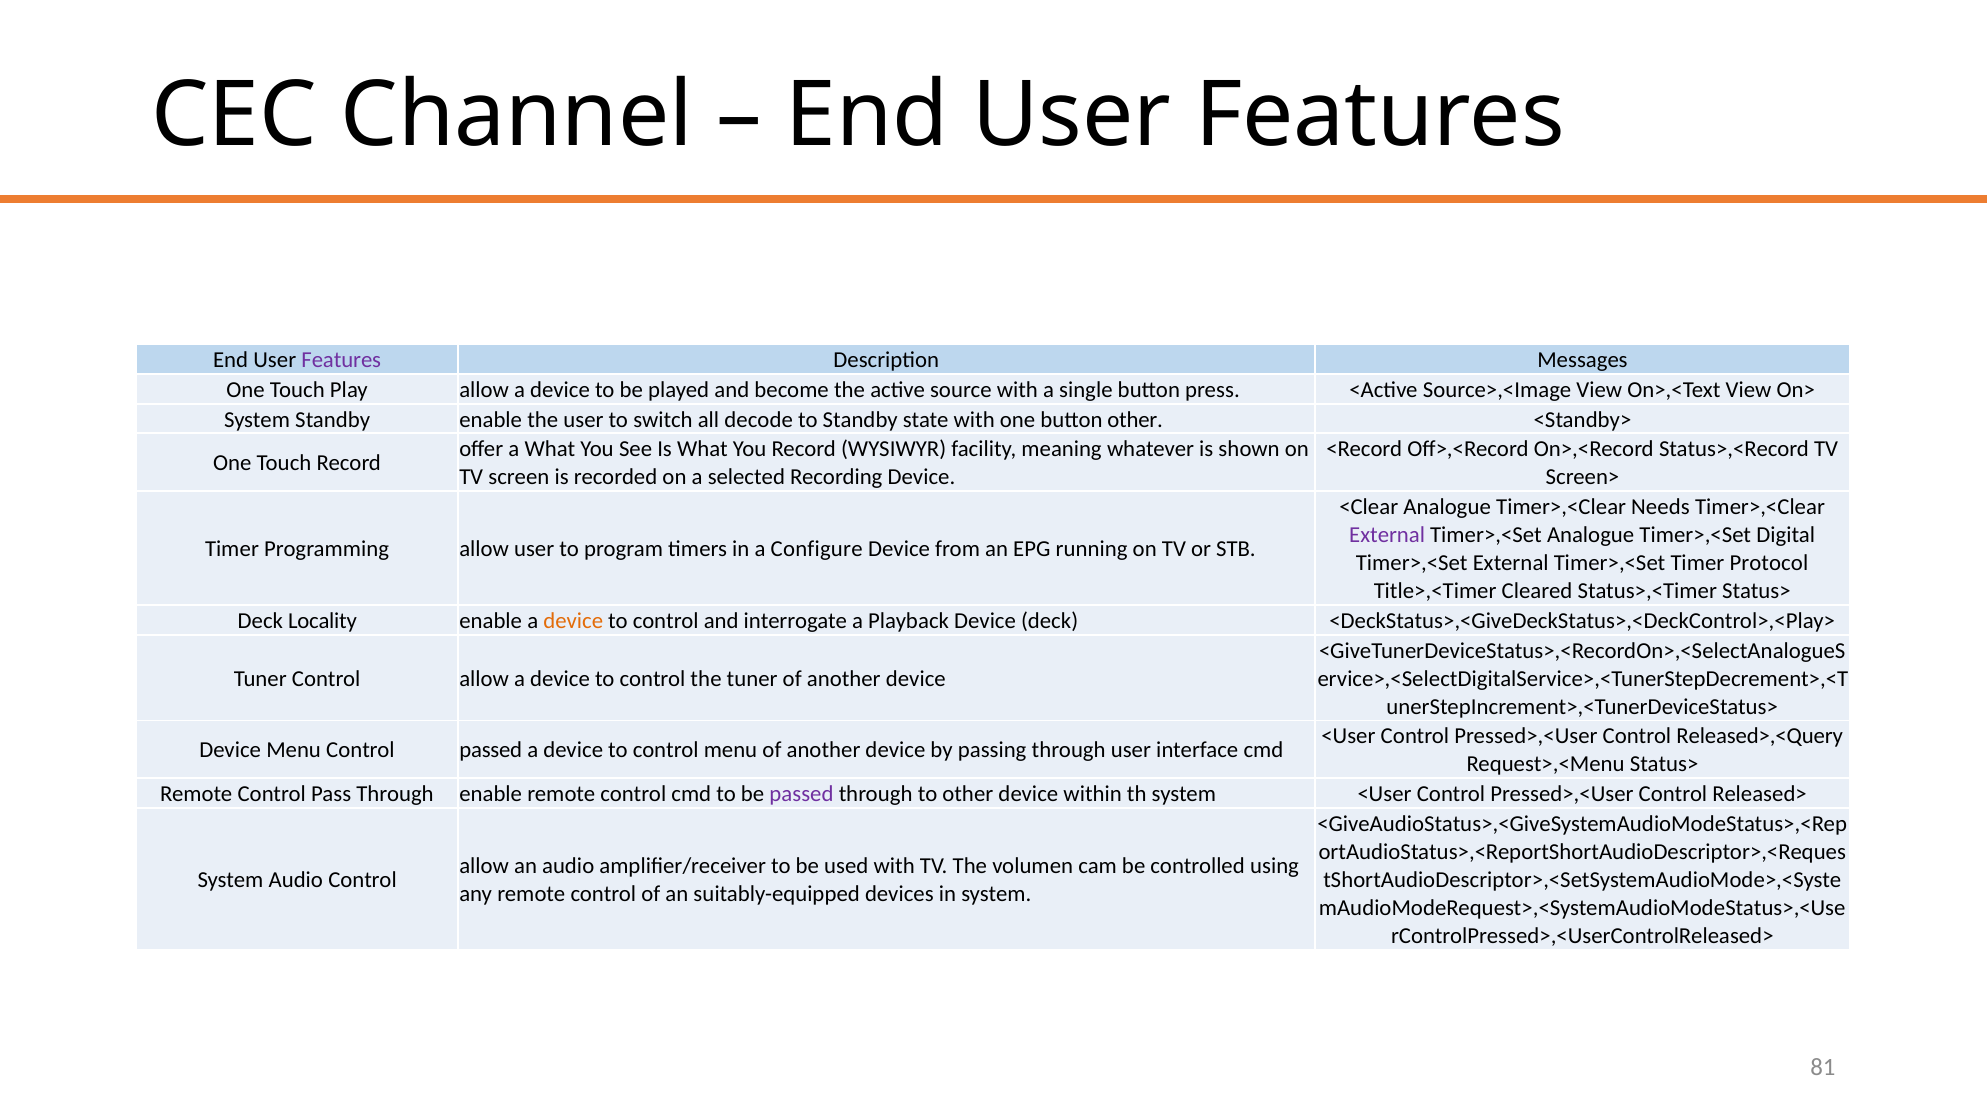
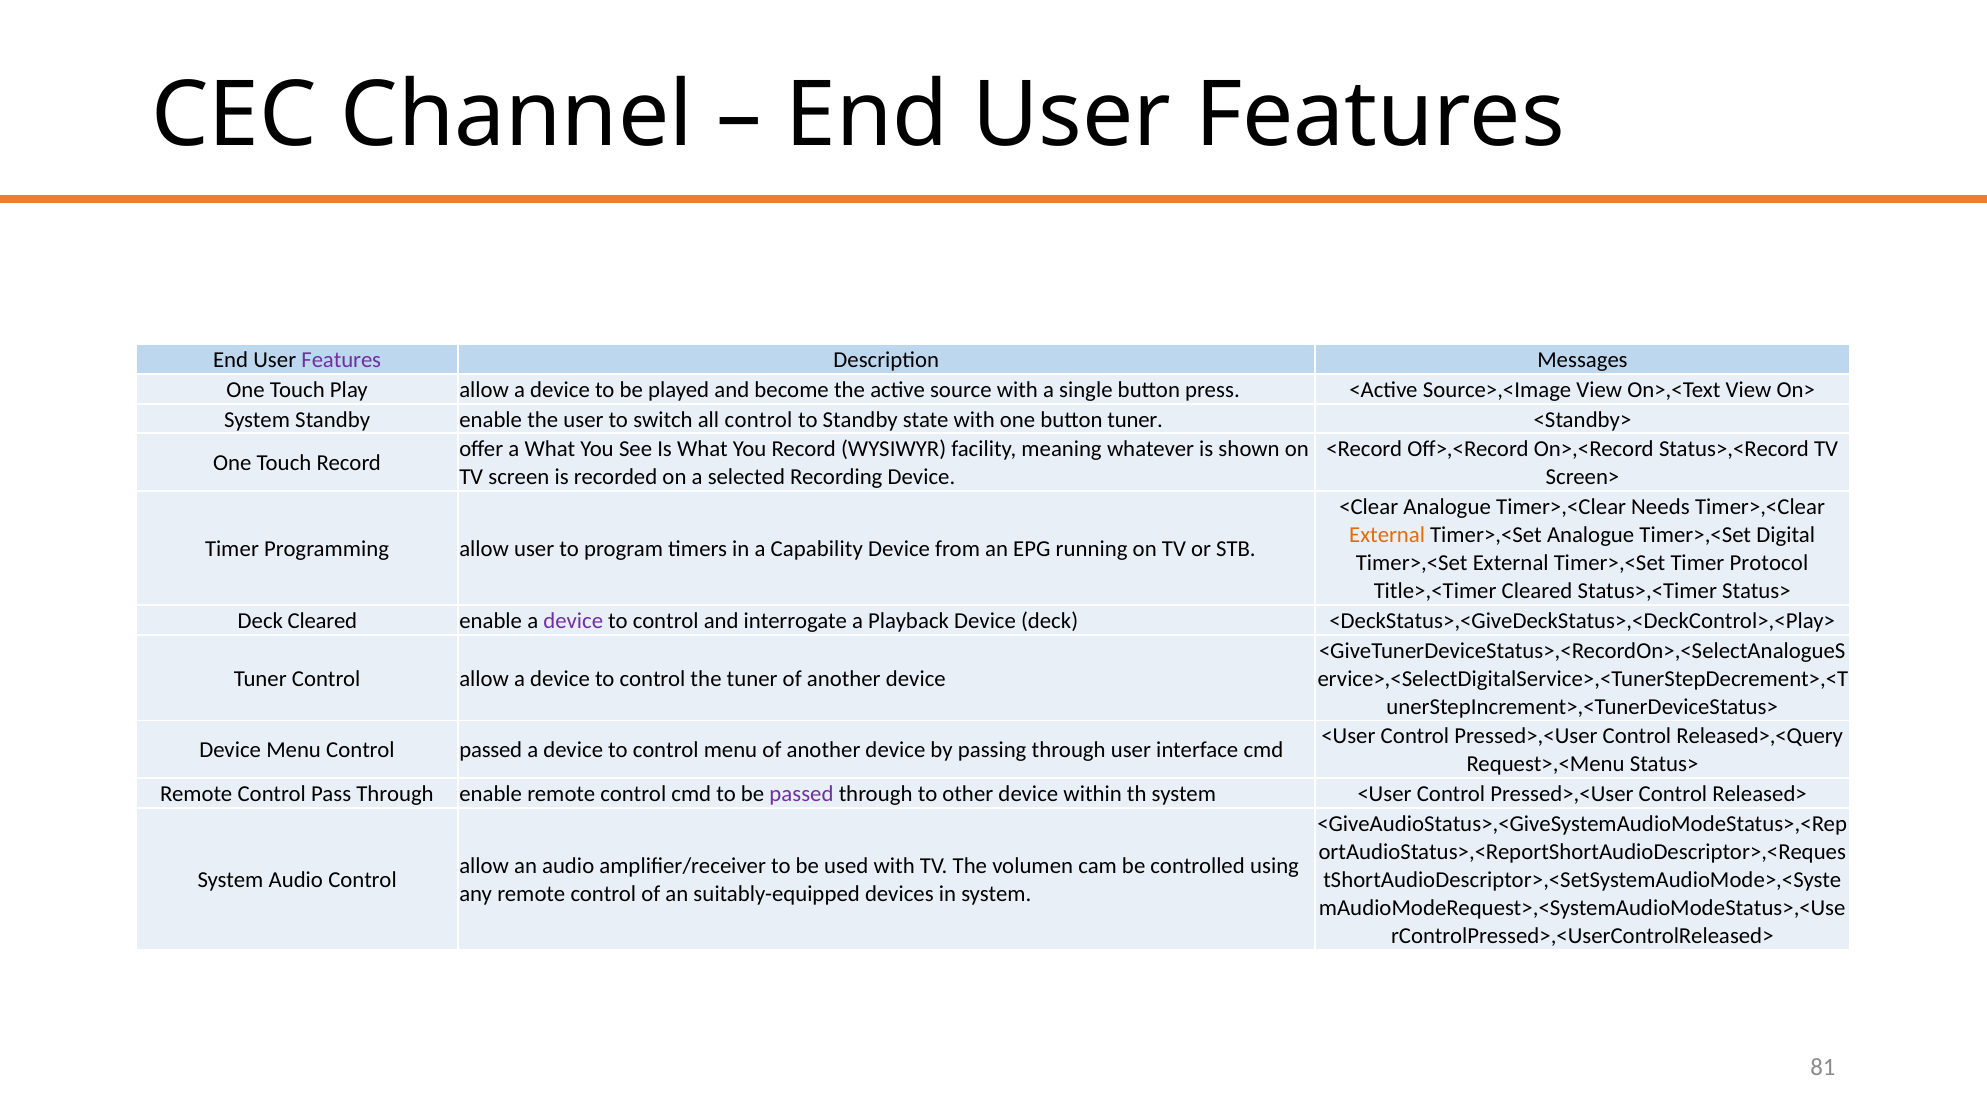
all decode: decode -> control (759, 419)
button other: other -> tuner (1135, 419)
External colour: purple -> orange (1387, 535)
Configure: Configure -> Capability (817, 549)
Deck Locality: Locality -> Cleared (322, 621)
device colour: orange -> purple (573, 621)
